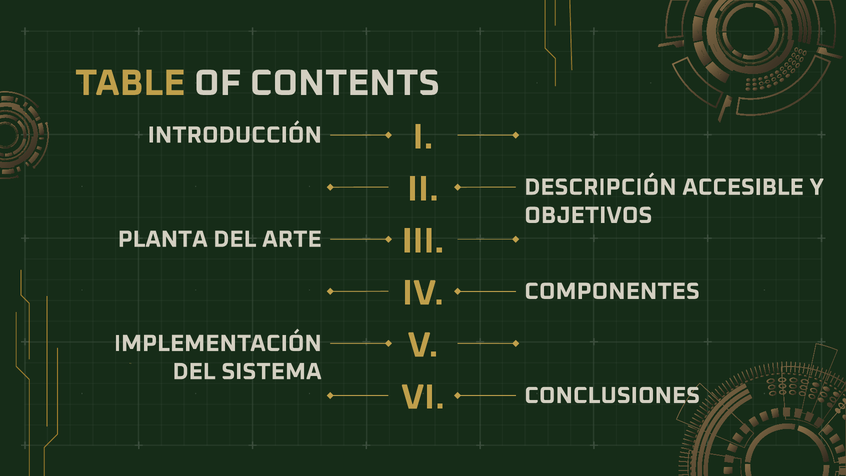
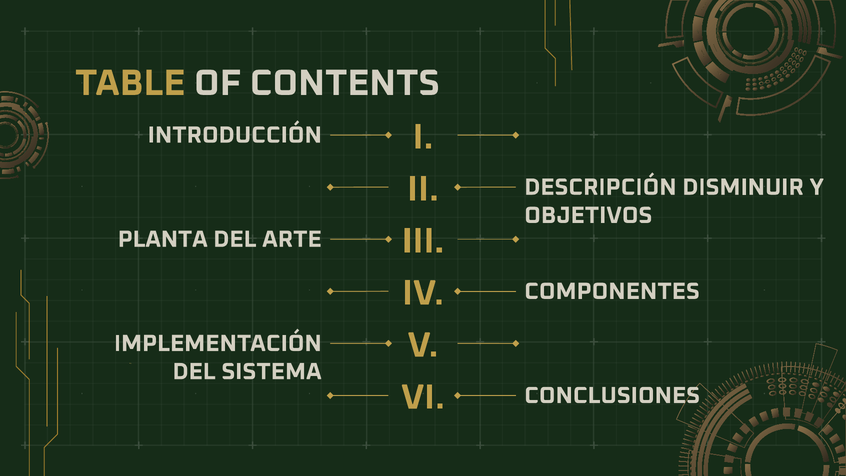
ACCESIBLE: ACCESIBLE -> DISMINUIR (743, 187)
